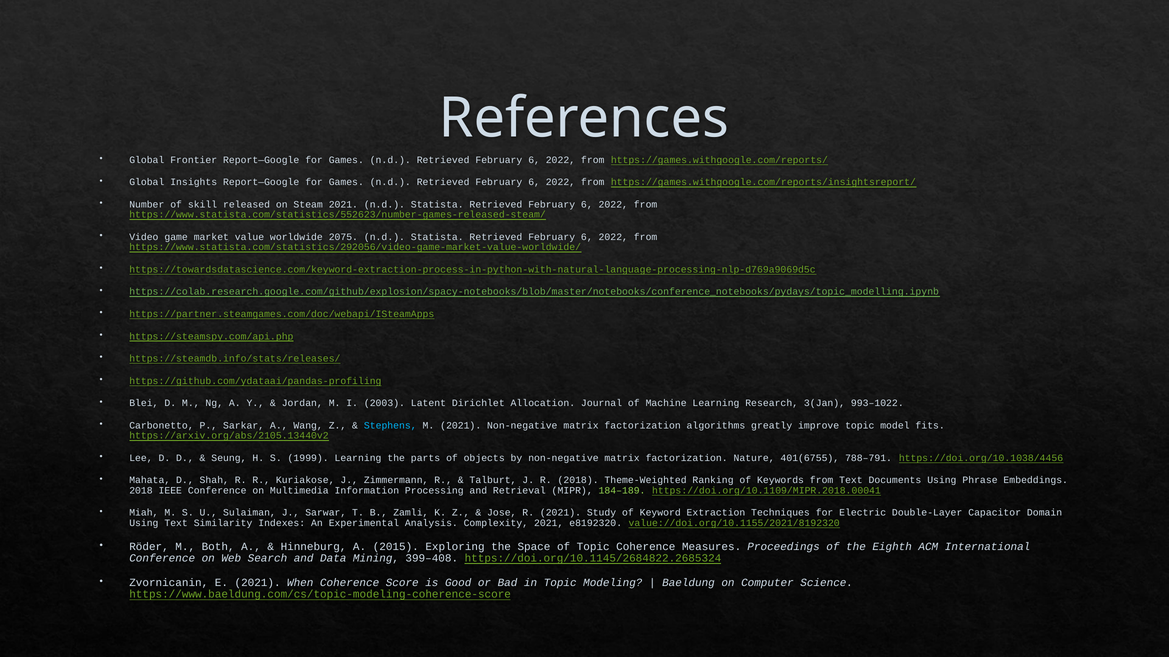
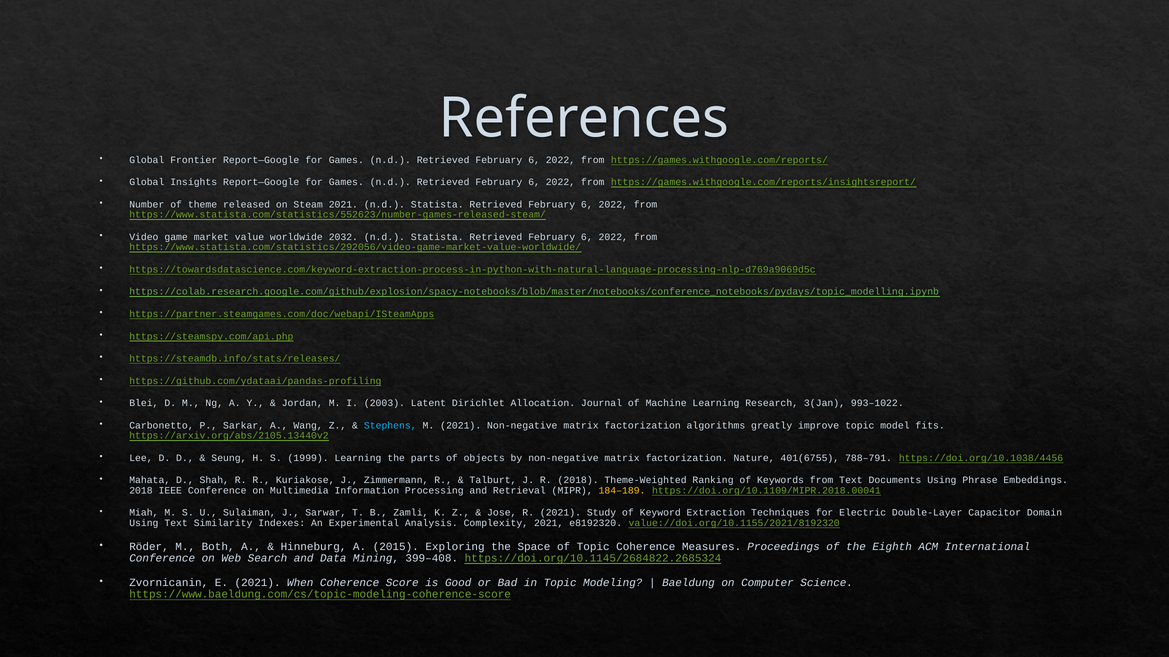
skill: skill -> theme (203, 205)
2075: 2075 -> 2032 (343, 237)
184–189 colour: light green -> yellow (622, 491)
